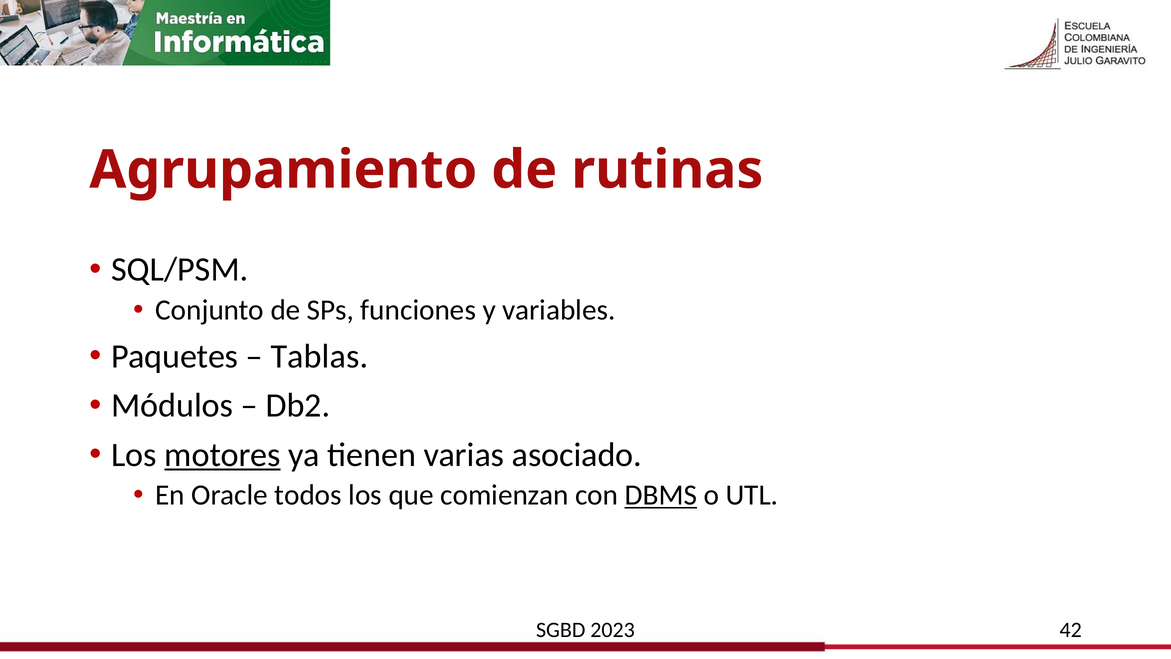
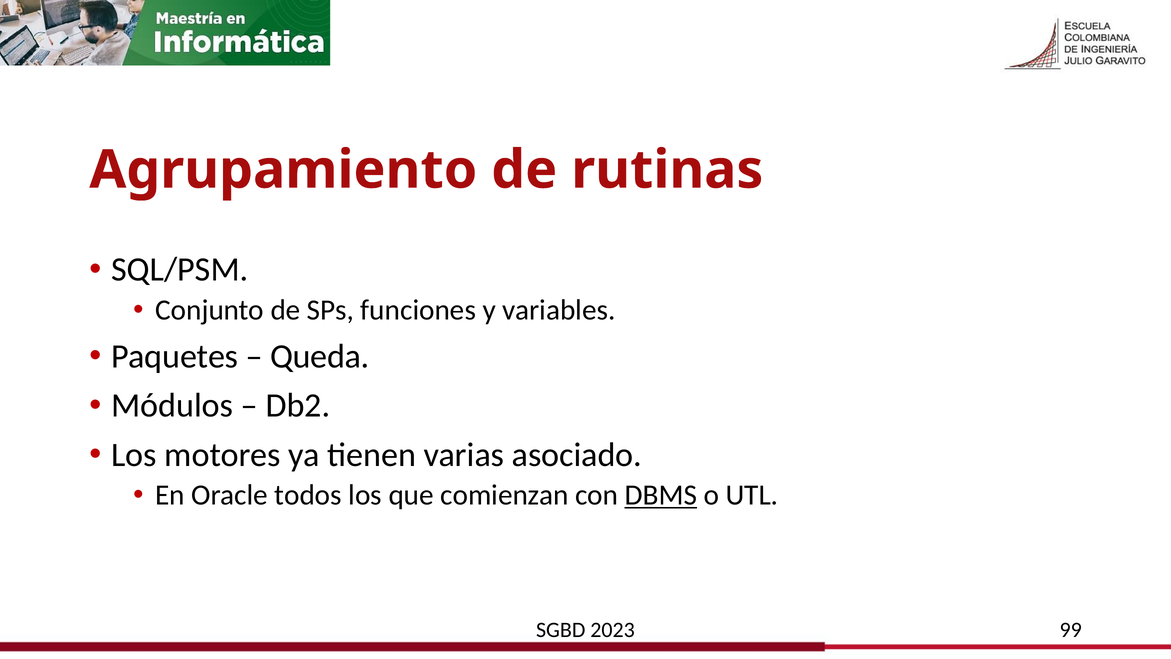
Tablas: Tablas -> Queda (320, 356)
motores underline: present -> none (223, 455)
42: 42 -> 99 (1071, 630)
